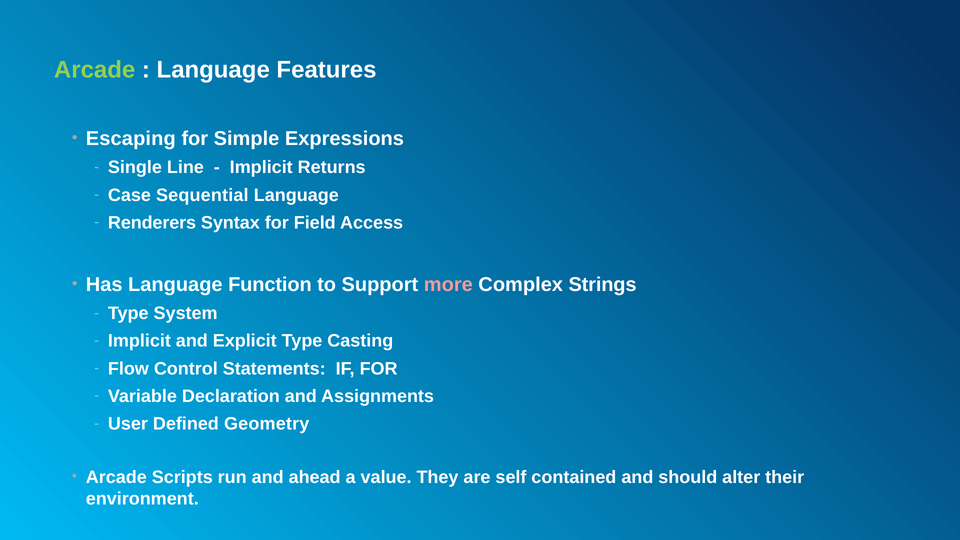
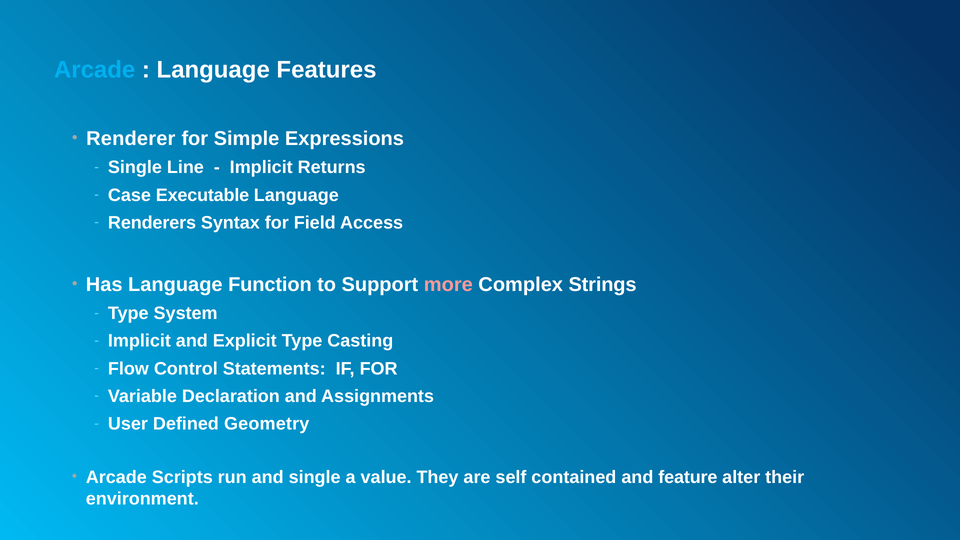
Arcade colour: light green -> light blue (95, 70)
Escaping: Escaping -> Renderer (131, 139)
Sequential: Sequential -> Executable (203, 195)
and ahead: ahead -> single (315, 477)
should: should -> feature (688, 477)
